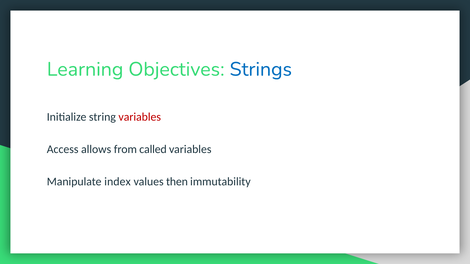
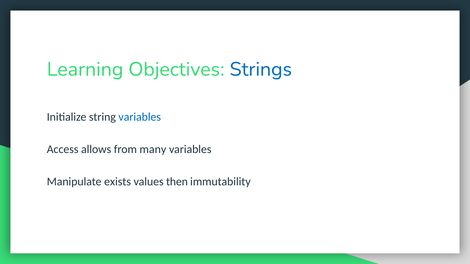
variables colour: red -> blue (140, 117)
called: called -> many (153, 149)
index: index -> exists (118, 182)
